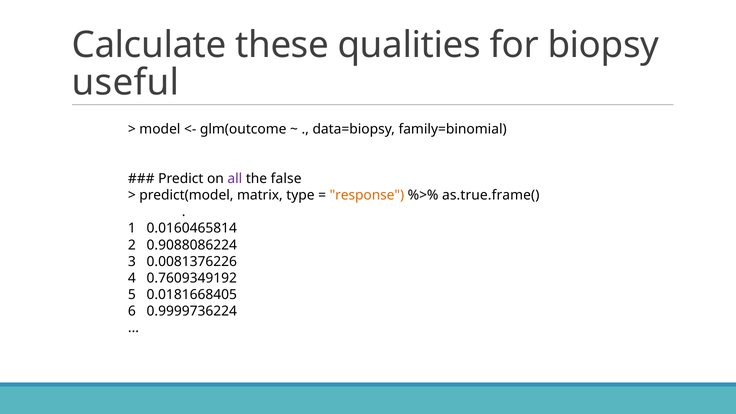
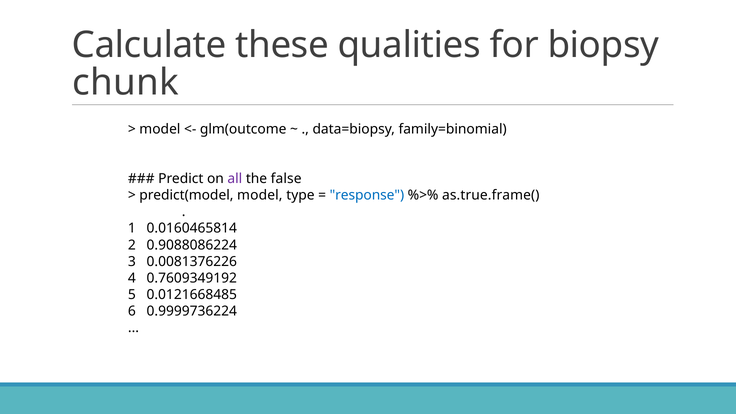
useful: useful -> chunk (126, 82)
predict(model matrix: matrix -> model (260, 195)
response colour: orange -> blue (367, 195)
0.0181668405: 0.0181668405 -> 0.0121668485 (192, 295)
